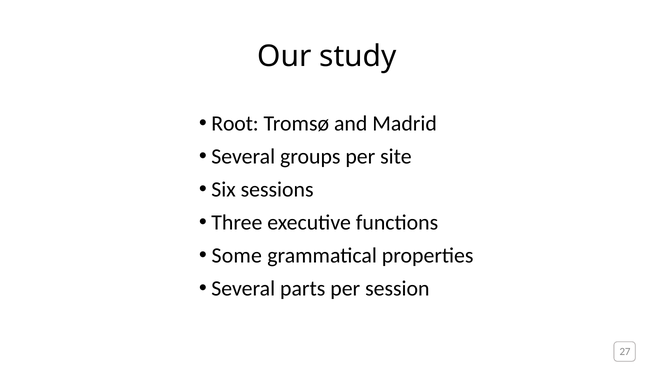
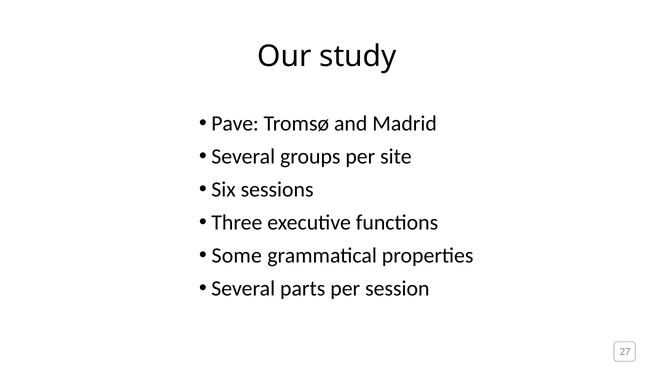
Root: Root -> Pave (235, 124)
